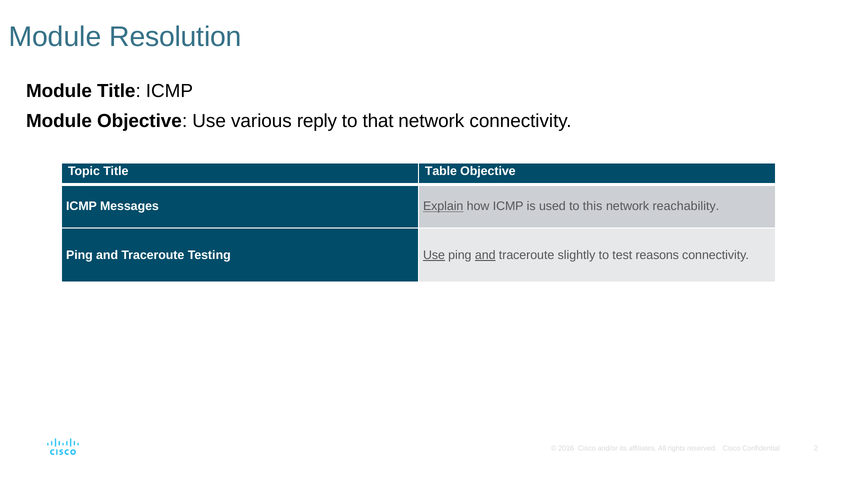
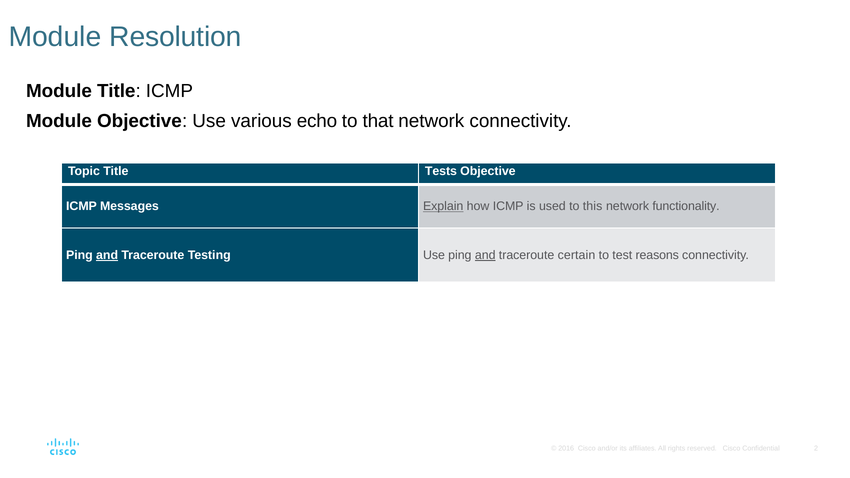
reply: reply -> echo (317, 121)
Table: Table -> Tests (441, 171)
reachability: reachability -> functionality (686, 206)
and underline: none -> present (107, 255)
Use underline: present -> none (434, 255)
slightly: slightly -> certain (576, 255)
